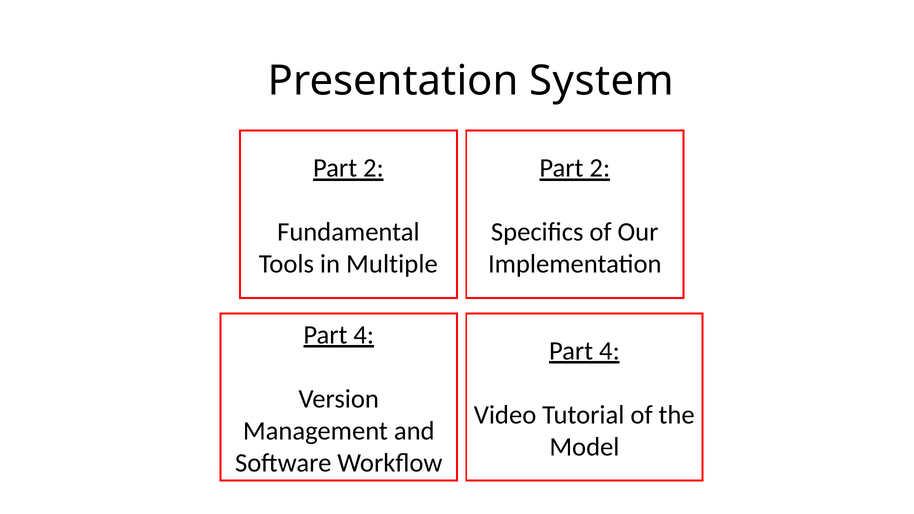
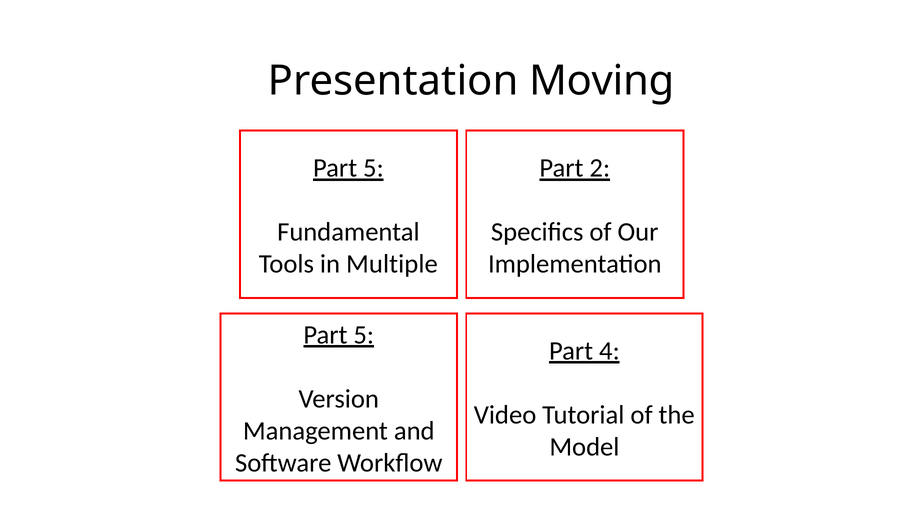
System: System -> Moving (602, 81)
2: 2 -> 5 (373, 168)
4: 4 -> 5 (364, 335)
